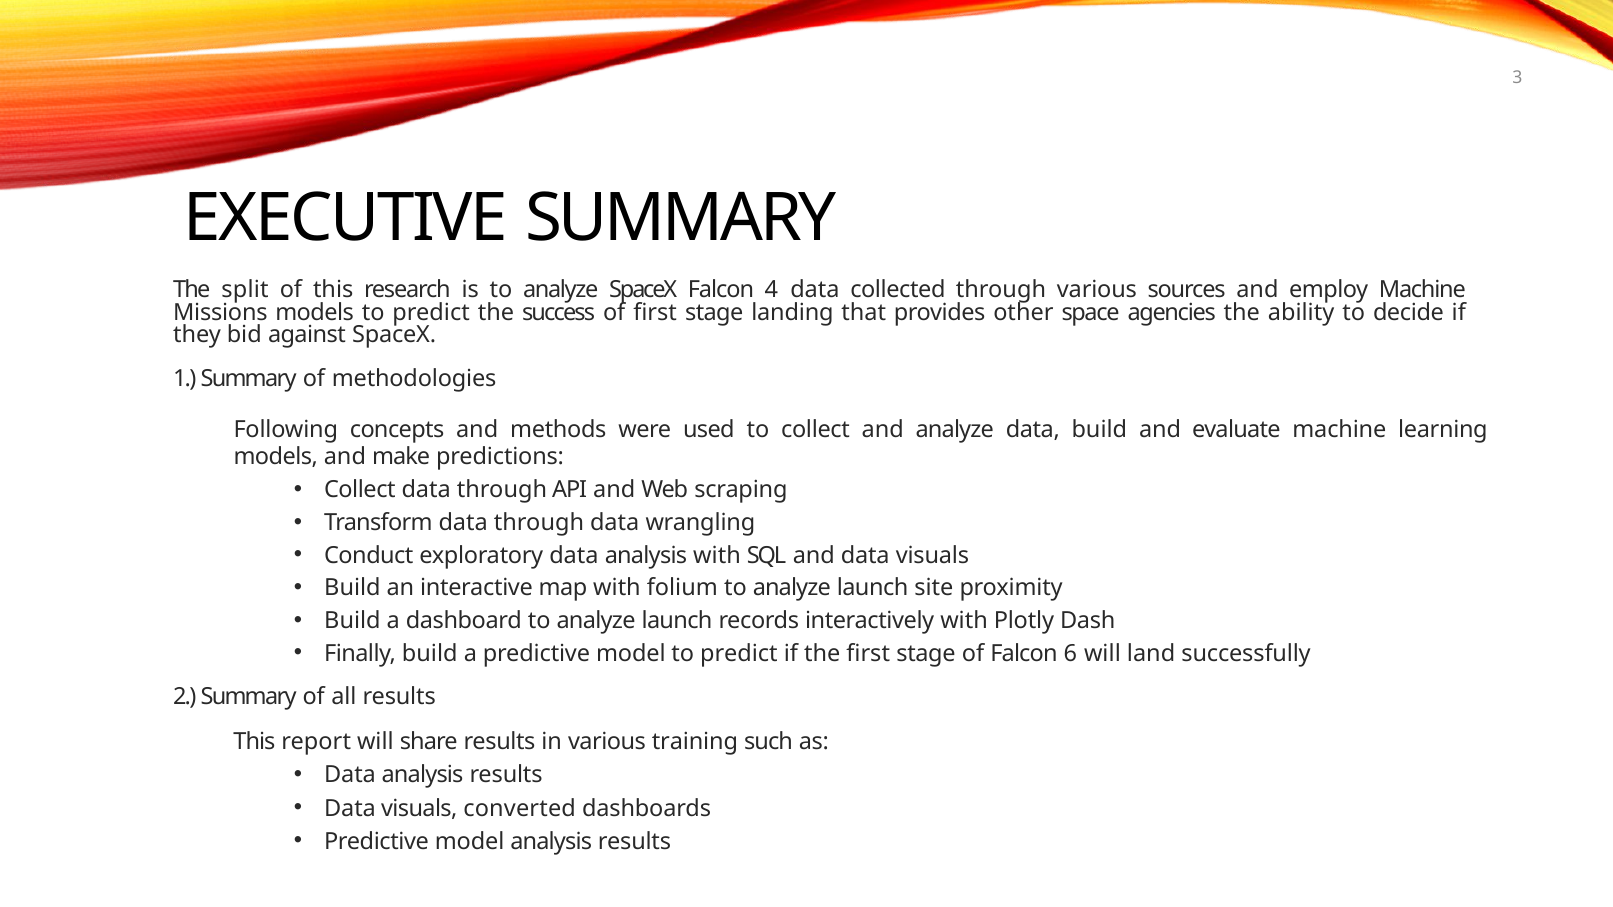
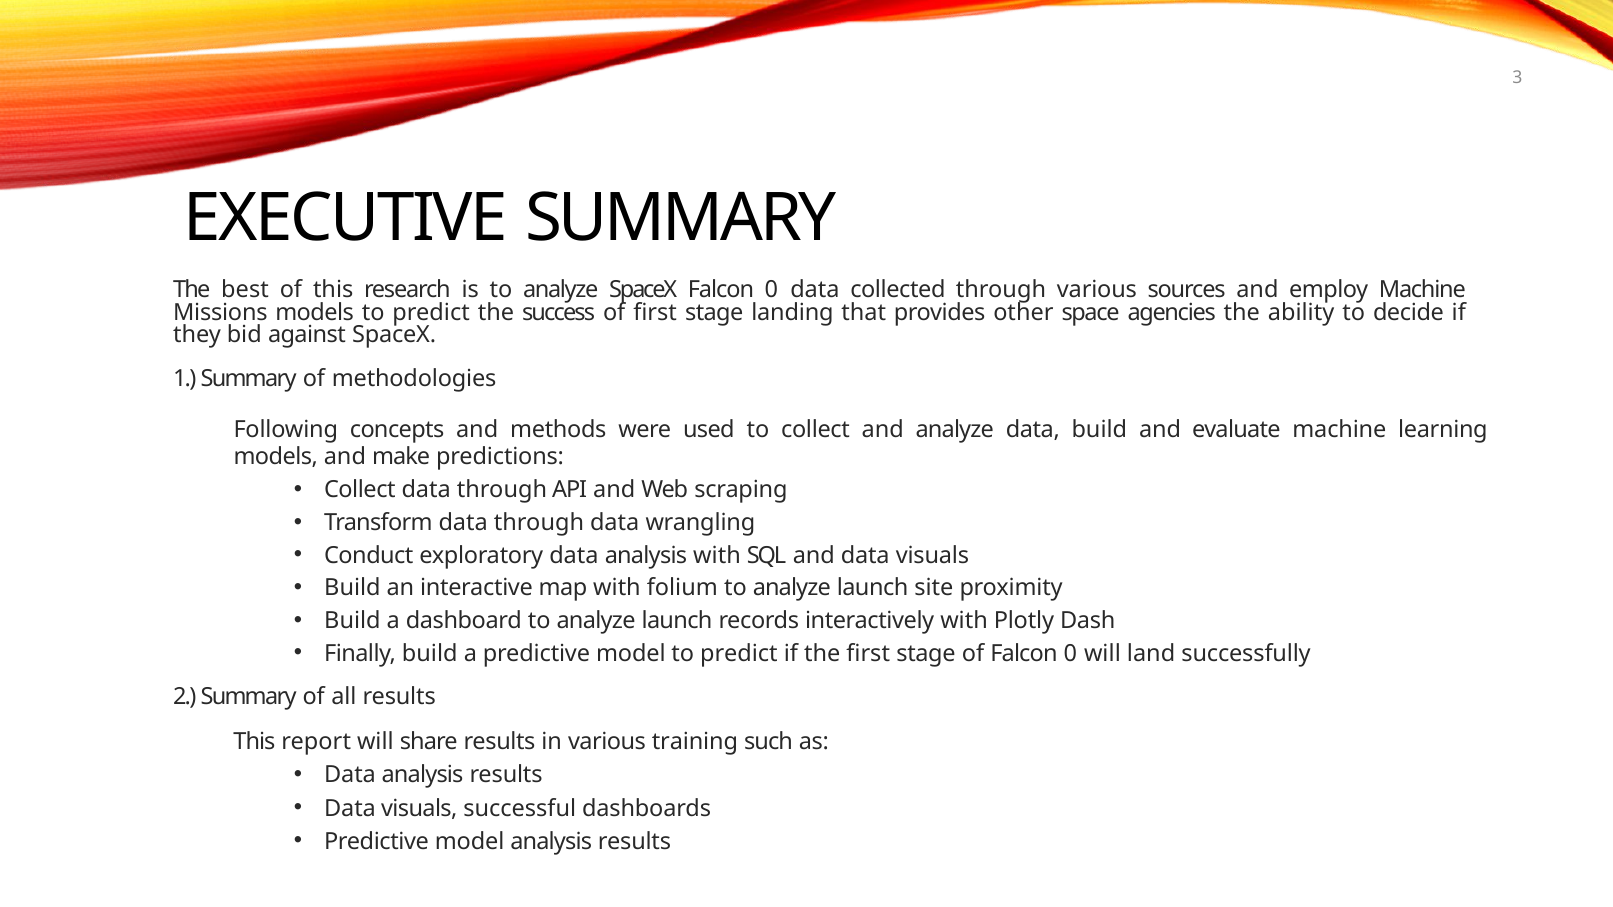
split: split -> best (245, 290)
SpaceX Falcon 4: 4 -> 0 (771, 290)
of Falcon 6: 6 -> 0 (1070, 654)
converted: converted -> successful (520, 809)
